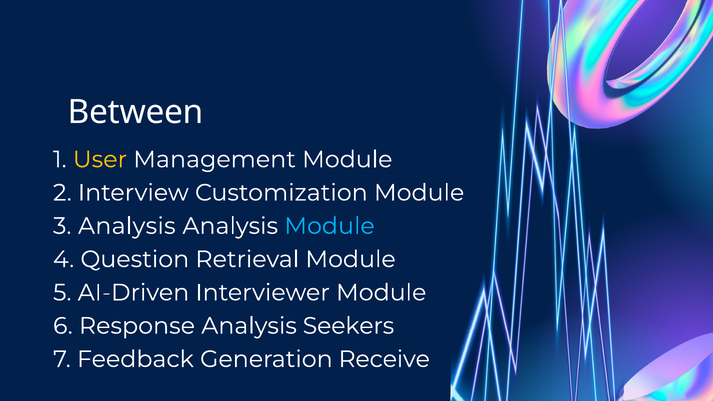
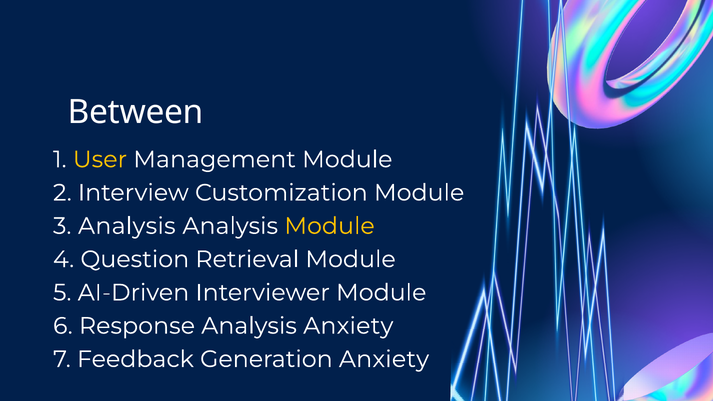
Module colour: light blue -> yellow (330, 226)
Analysis Seekers: Seekers -> Anxiety (348, 326)
Generation Receive: Receive -> Anxiety (384, 359)
